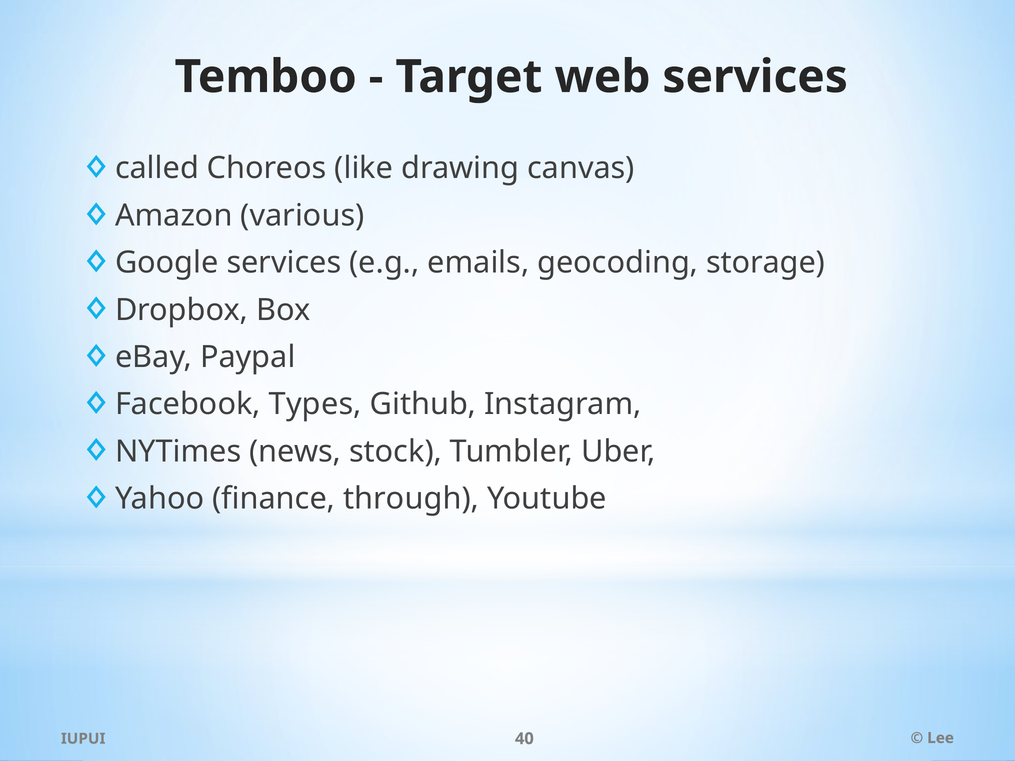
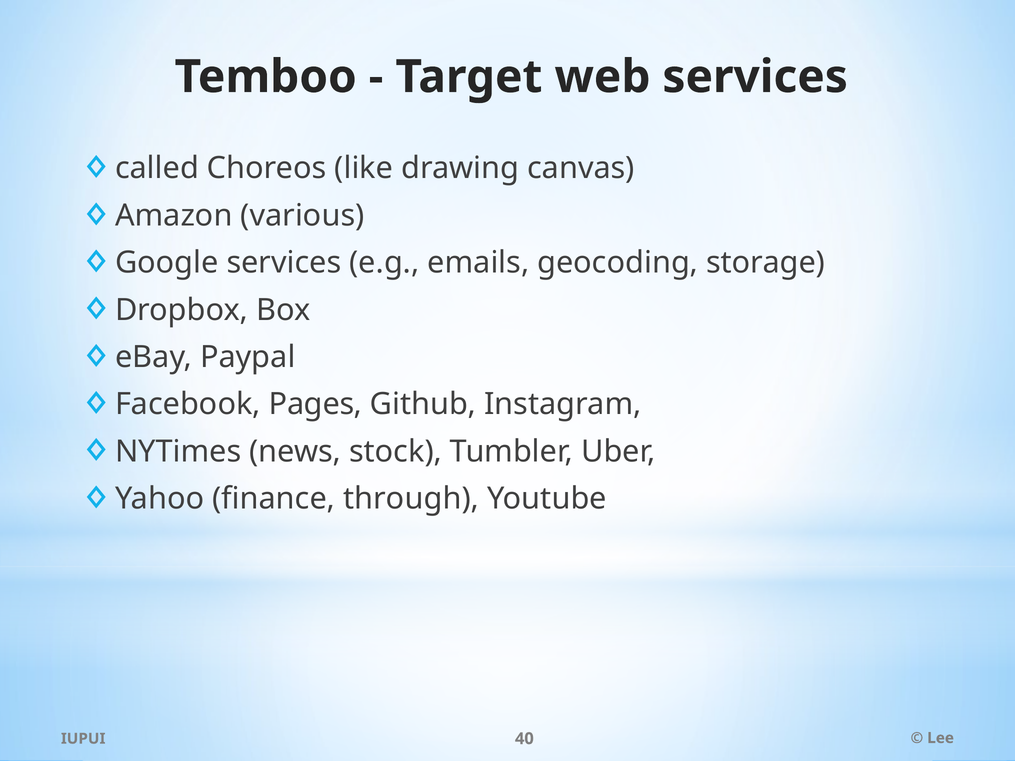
Types: Types -> Pages (315, 404)
